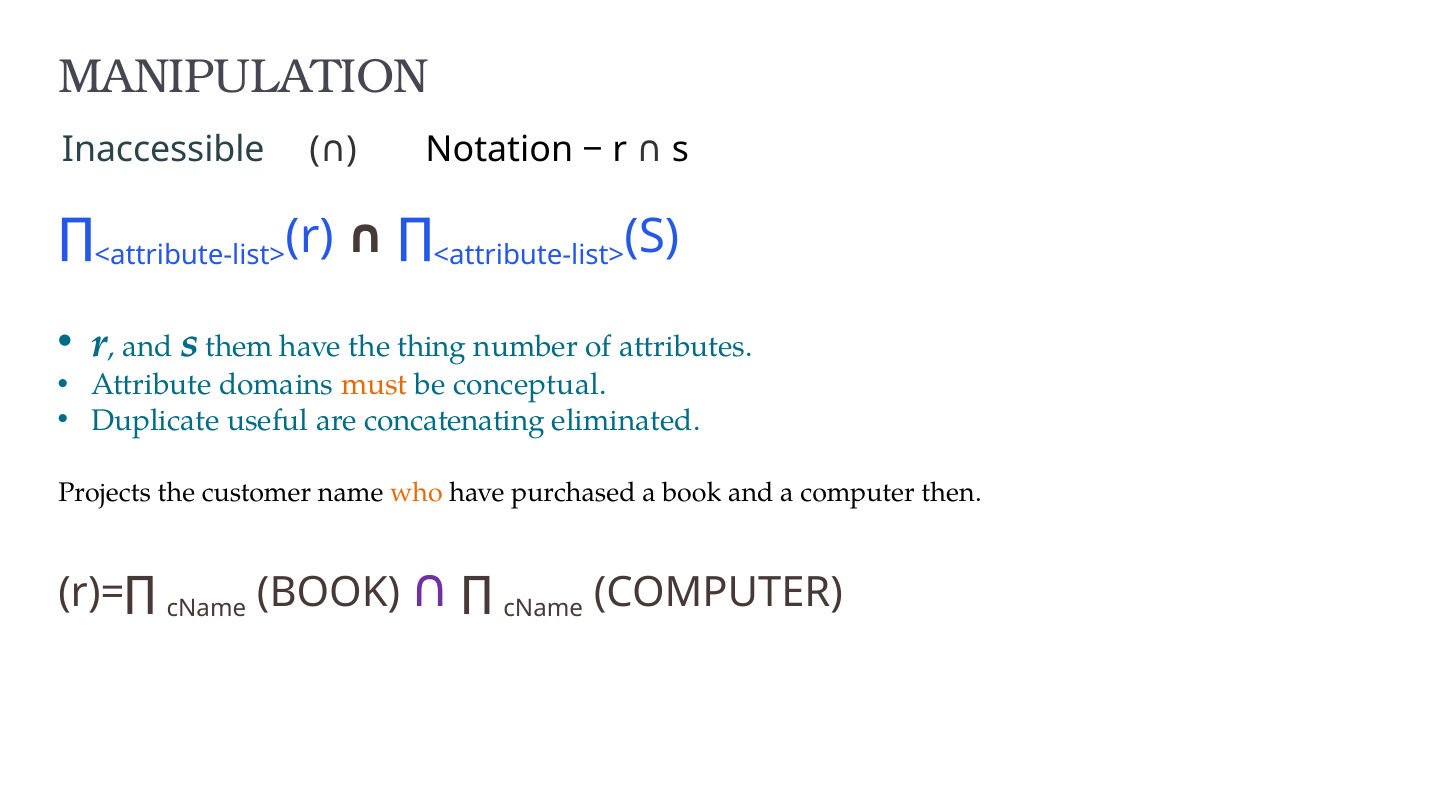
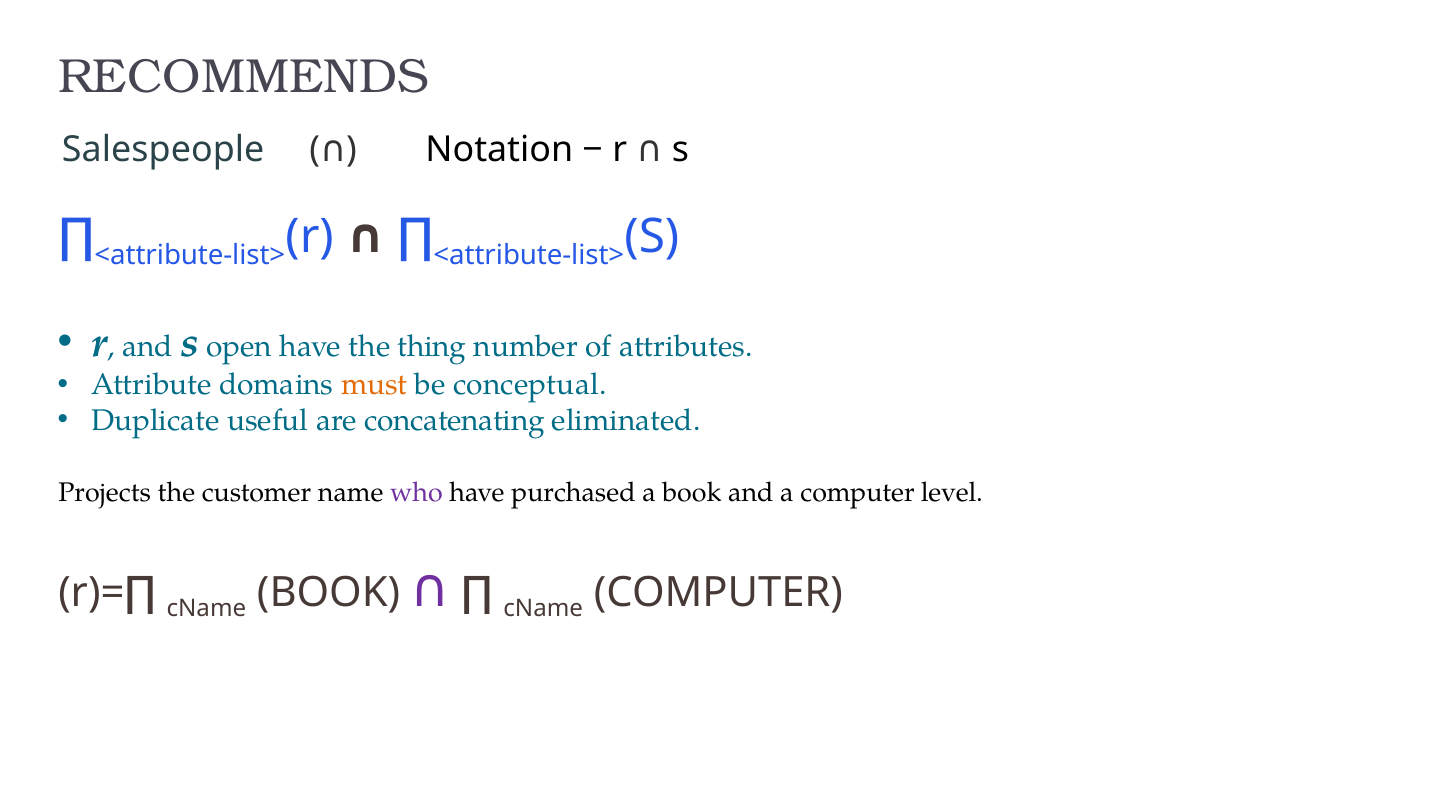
MANIPULATION: MANIPULATION -> RECOMMENDS (244, 77)
Inaccessible: Inaccessible -> Salespeople (163, 150)
them: them -> open (239, 346)
who colour: orange -> purple (416, 493)
then: then -> level (952, 493)
